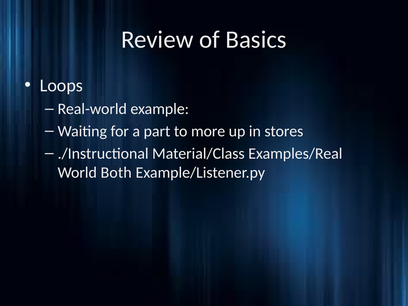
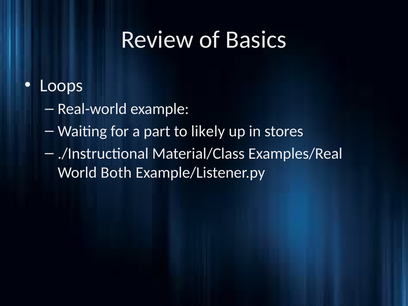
more: more -> likely (208, 131)
